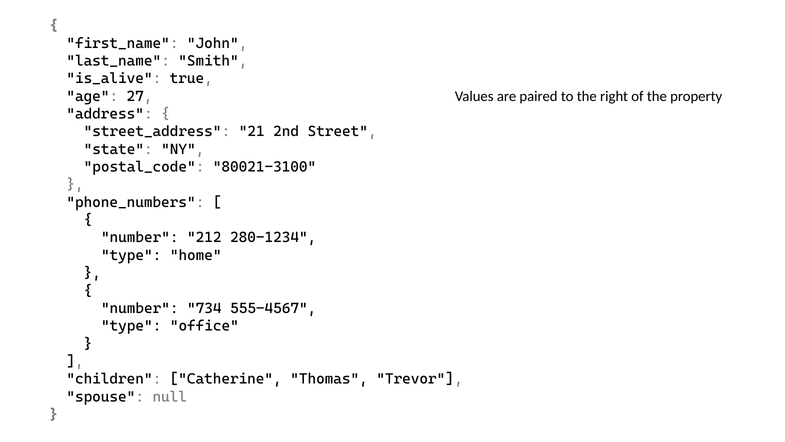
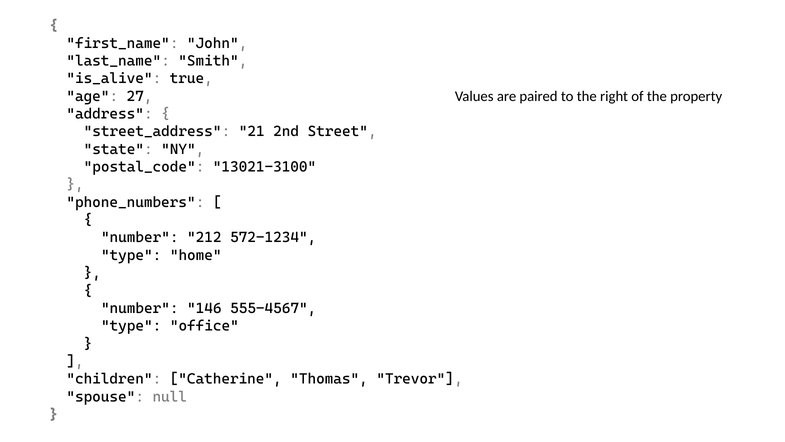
80021-3100: 80021-3100 -> 13021-3100 (265, 167)
280-1234: 280-1234 -> 572-1234 (273, 237)
734: 734 -> 146 (204, 308)
